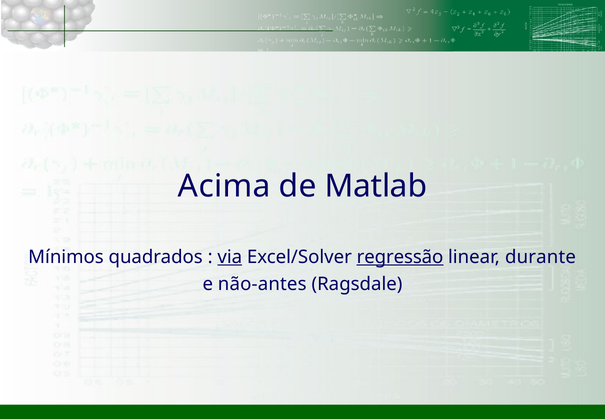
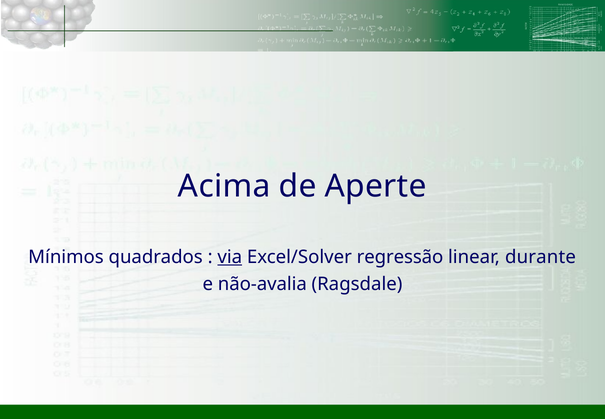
Matlab: Matlab -> Aperte (376, 186)
regressão underline: present -> none (400, 257)
não-antes: não-antes -> não-avalia (262, 284)
